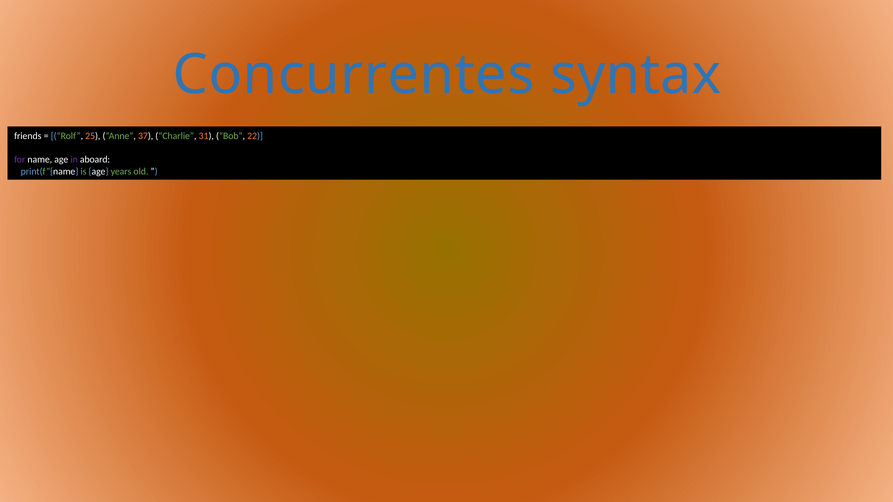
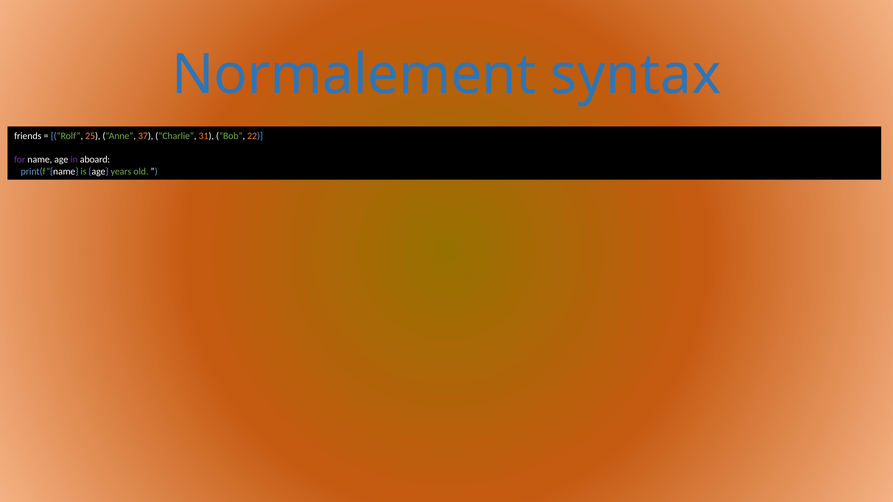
Concurrentes: Concurrentes -> Normalement (354, 75)
